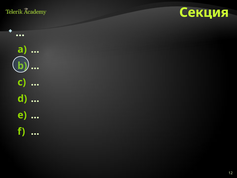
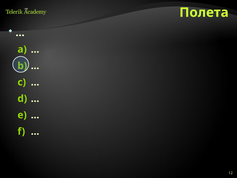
Секция: Секция -> Полета (204, 12)
